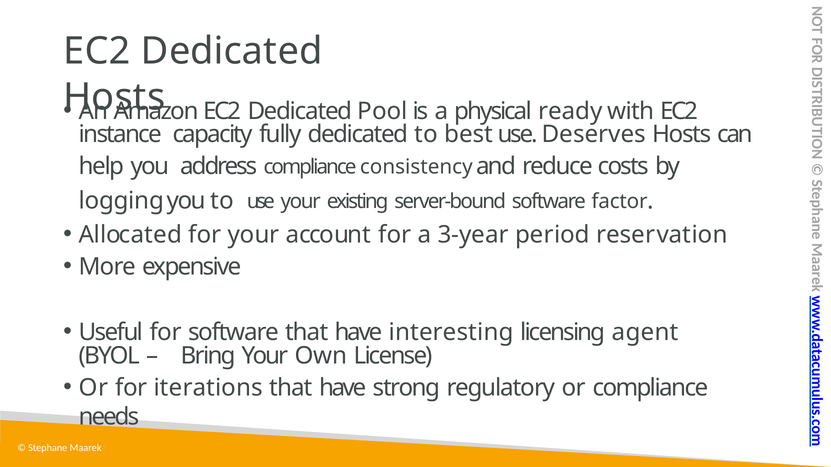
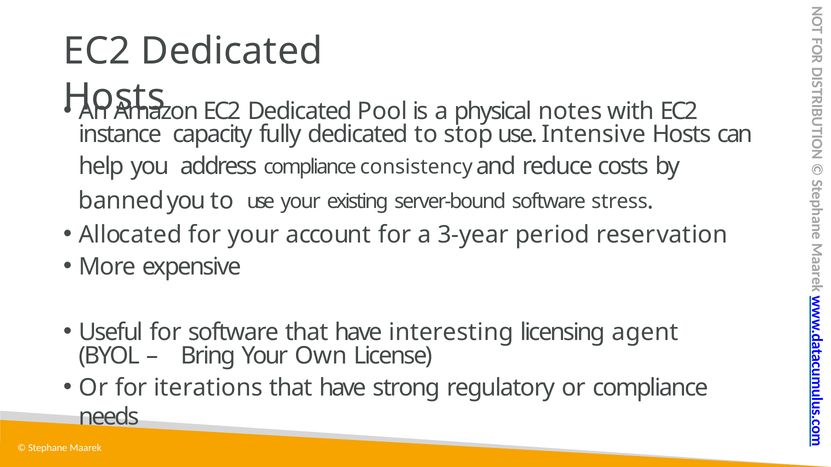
ready: ready -> notes (570, 111)
best: best -> stop (469, 134)
Deserves: Deserves -> Intensive (594, 134)
logging: logging -> banned (121, 201)
factor: factor -> stress (620, 202)
